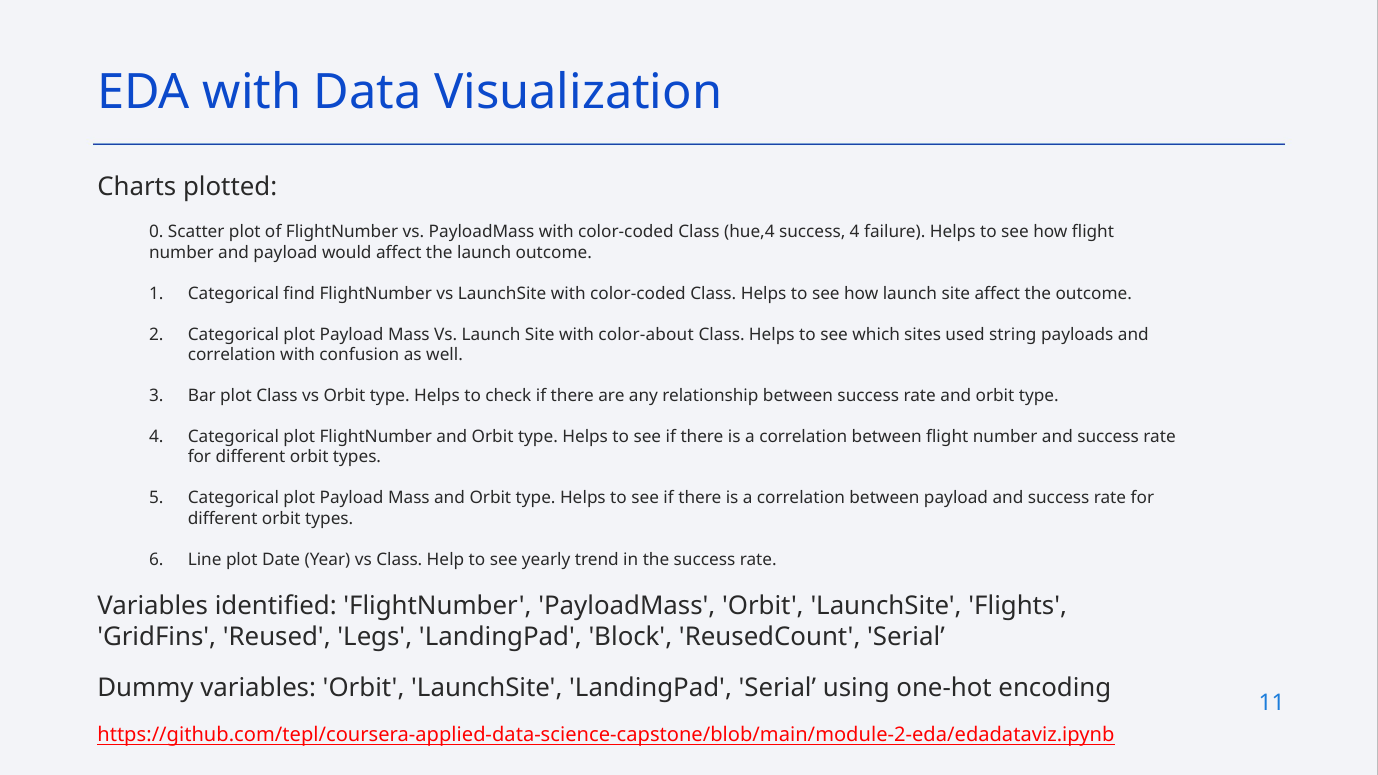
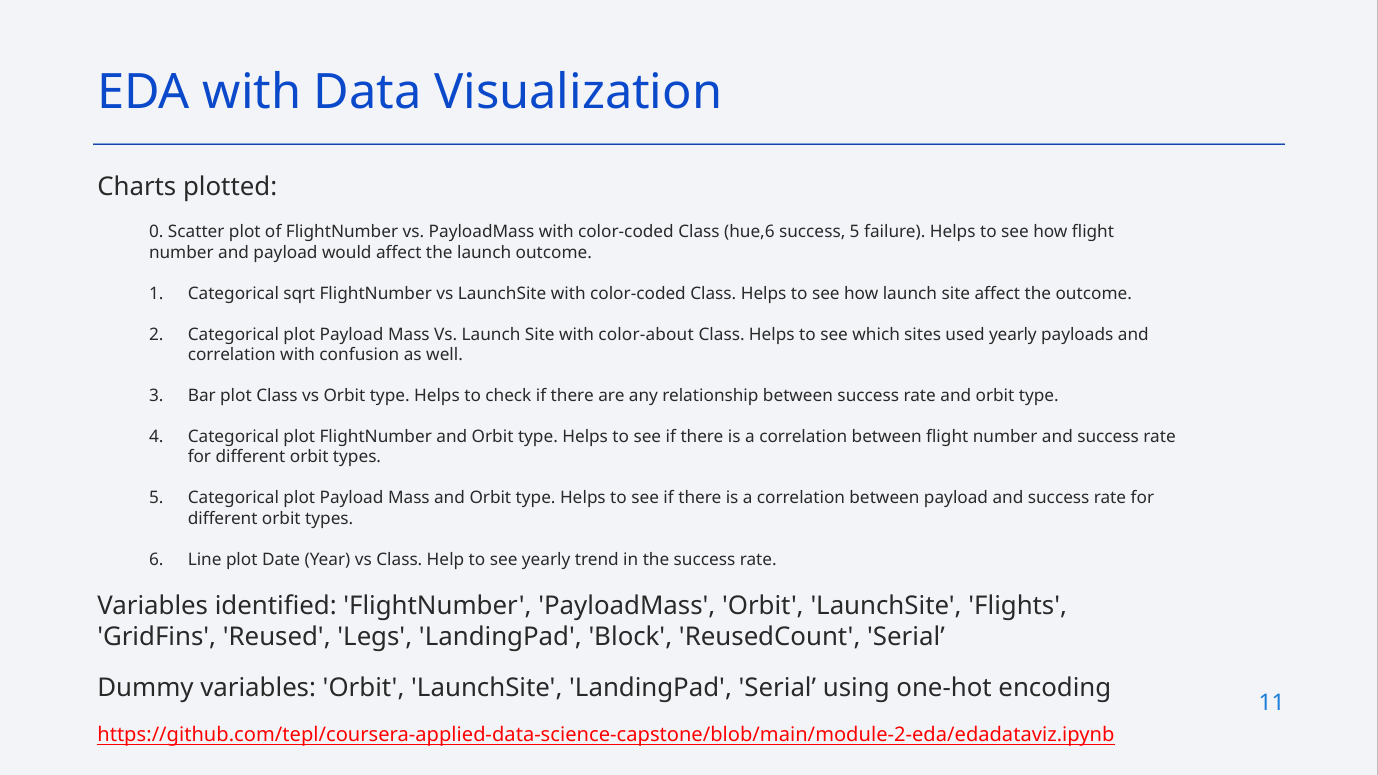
hue,4: hue,4 -> hue,6 (749, 232)
success 4: 4 -> 5 (855, 232)
find: find -> sqrt (299, 294)
used string: string -> yearly (1013, 334)
